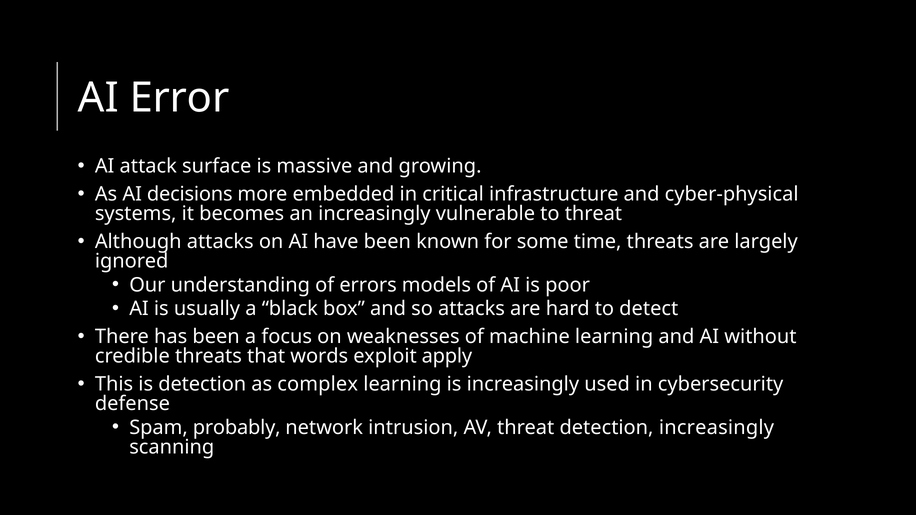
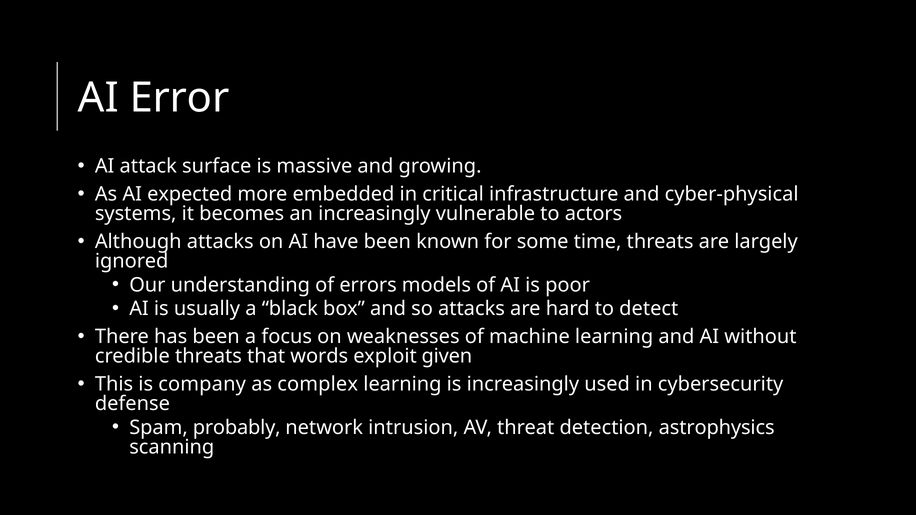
decisions: decisions -> expected (190, 194)
to threat: threat -> actors (593, 214)
apply: apply -> given (447, 356)
is detection: detection -> company (202, 385)
detection increasingly: increasingly -> astrophysics (717, 428)
